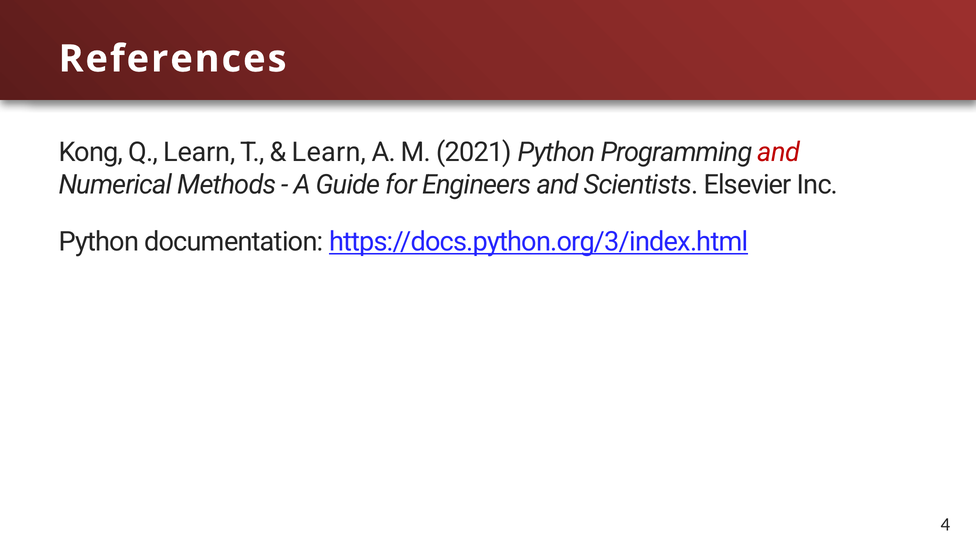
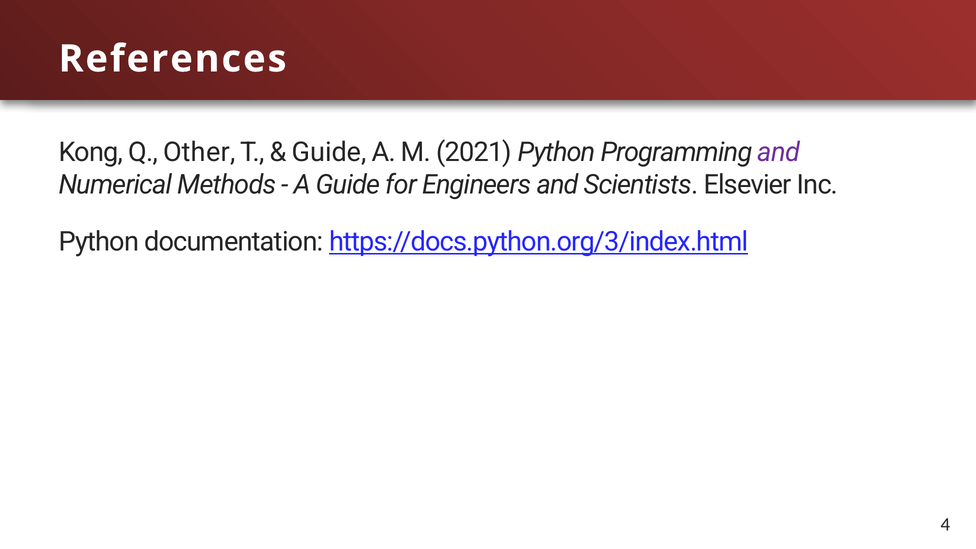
Q Learn: Learn -> Other (199, 152)
Learn: Learn -> Guide (329, 152)
and colour: red -> purple (779, 152)
